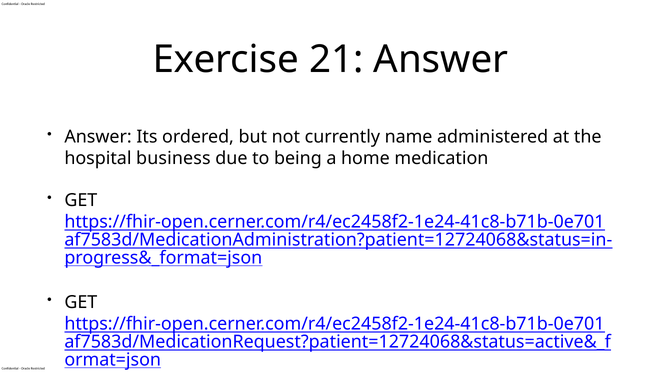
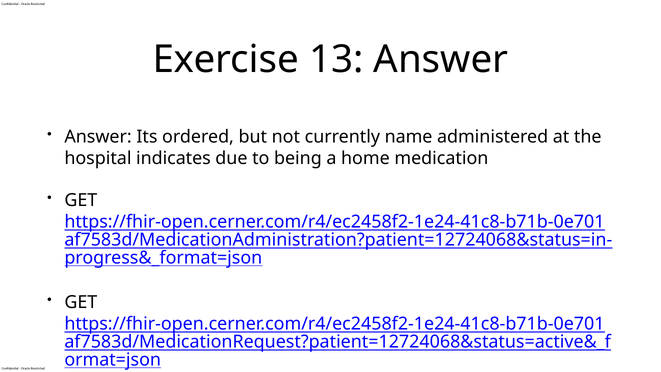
21: 21 -> 13 (336, 60)
business: business -> indicates (173, 158)
